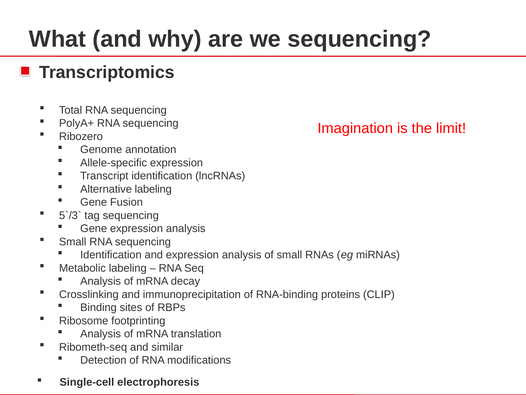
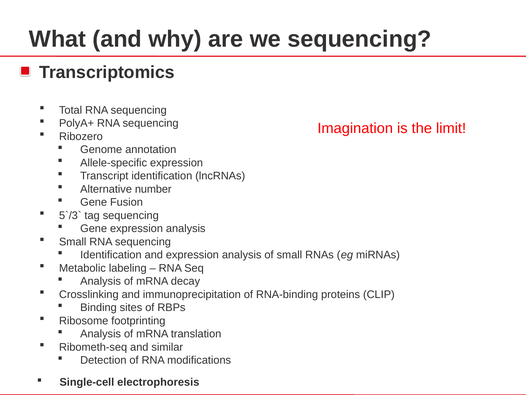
Alternative labeling: labeling -> number (153, 189)
